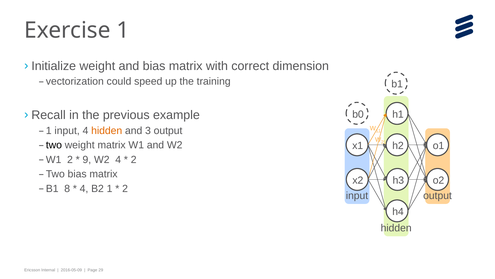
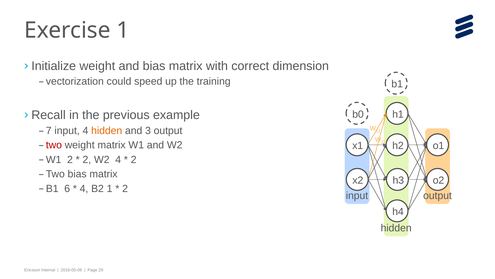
1: 1 -> 7 (49, 130)
two colour: black -> red (54, 145)
9: 9 -> 2 (87, 159)
8: 8 -> 6 (67, 188)
